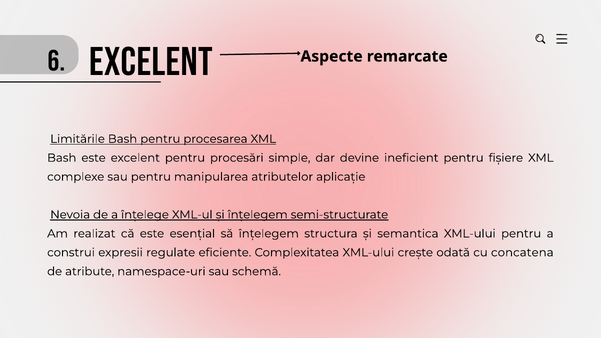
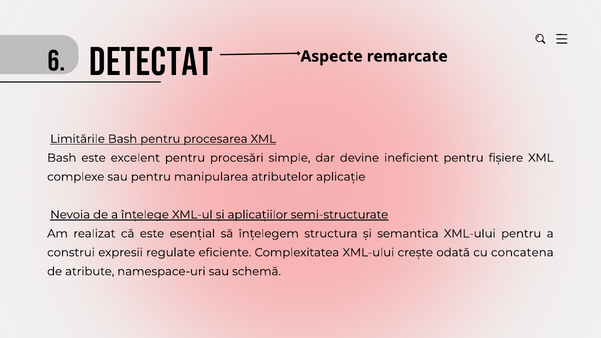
excelent: excelent -> detectat (151, 62)
și înțelegem: înțelegem -> aplicațiilor (258, 215)
